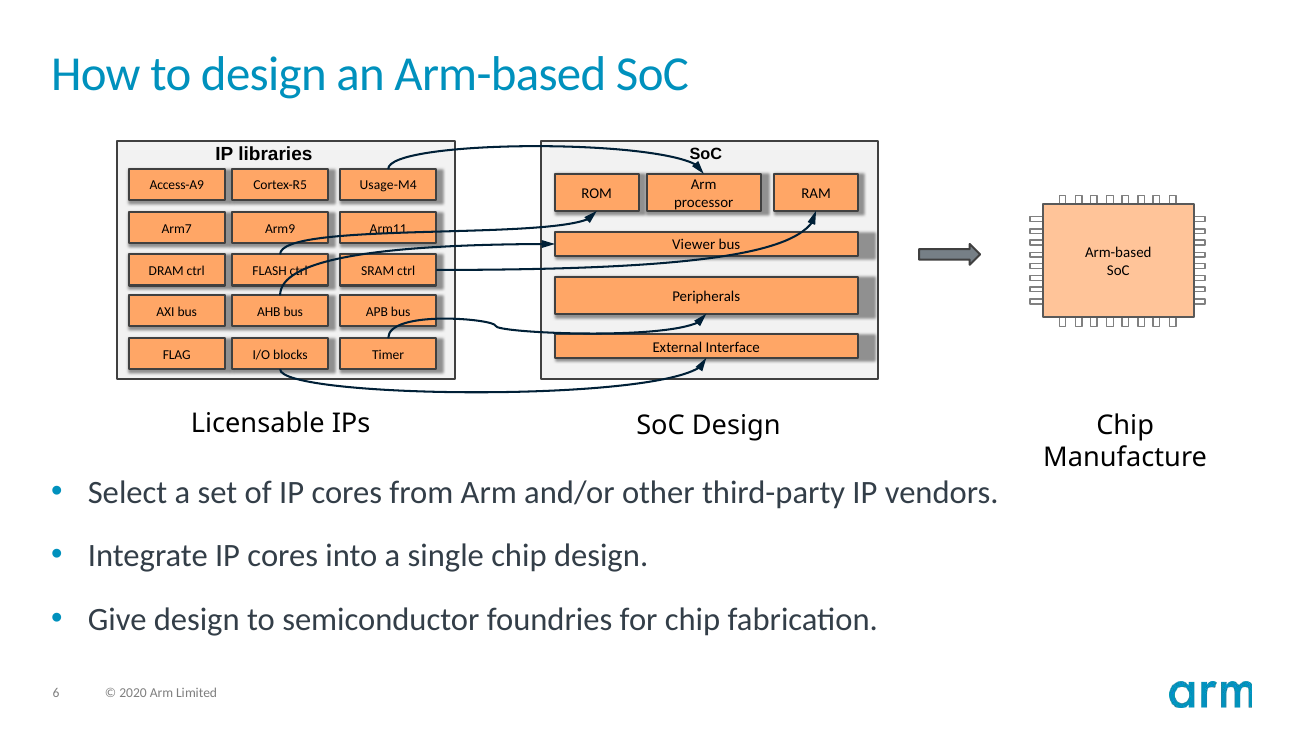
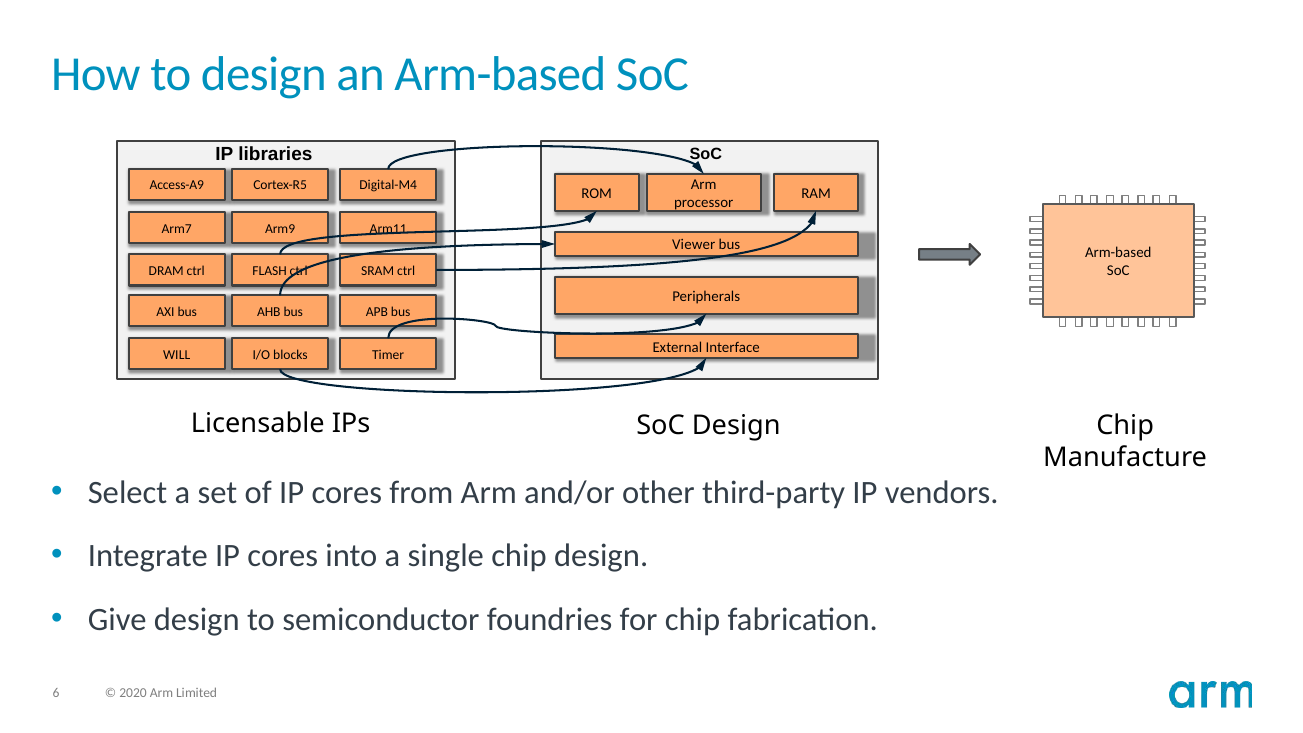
Usage-M4: Usage-M4 -> Digital-M4 (388, 185)
FLAG: FLAG -> WILL (177, 355)
